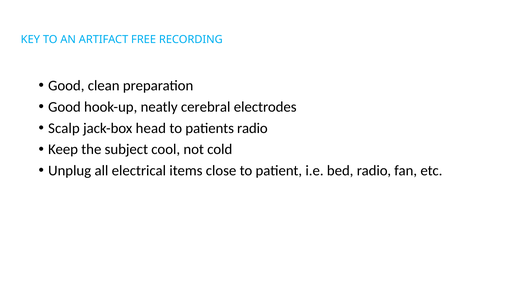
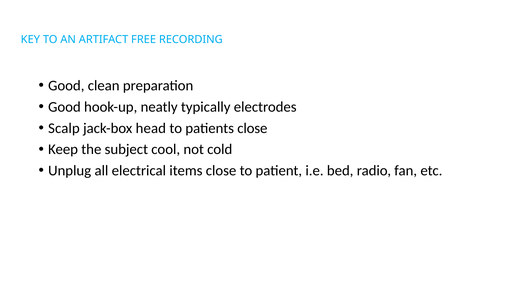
cerebral: cerebral -> typically (206, 107)
patients radio: radio -> close (252, 128)
